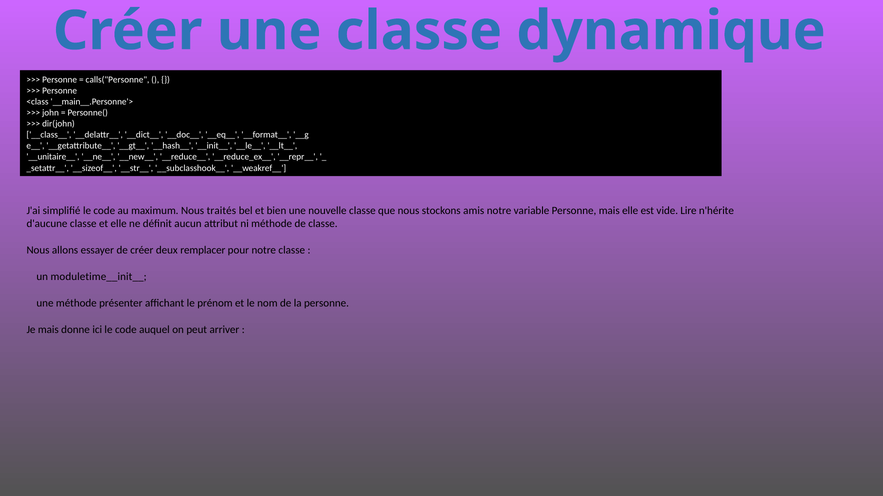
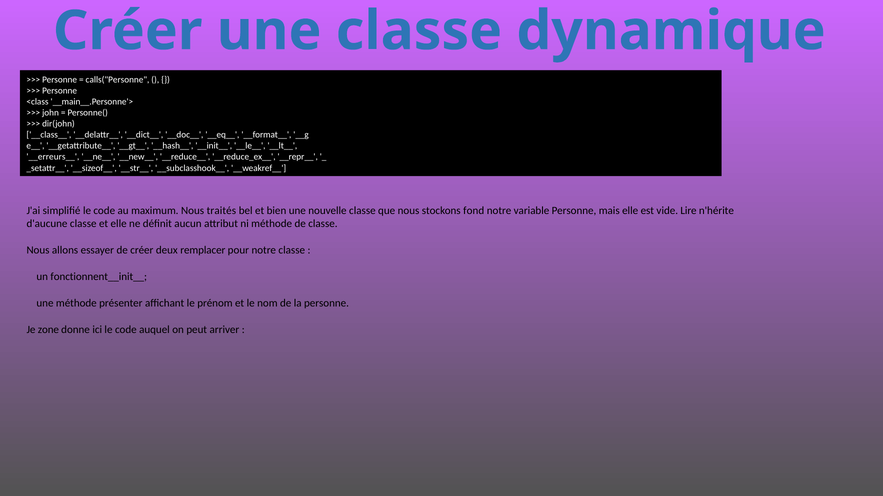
__unitaire__: __unitaire__ -> __erreurs__ (53, 157)
amis: amis -> fond (474, 211)
moduletime__init__: moduletime__init__ -> fonctionnent__init__ (99, 277)
Je mais: mais -> zone (48, 330)
